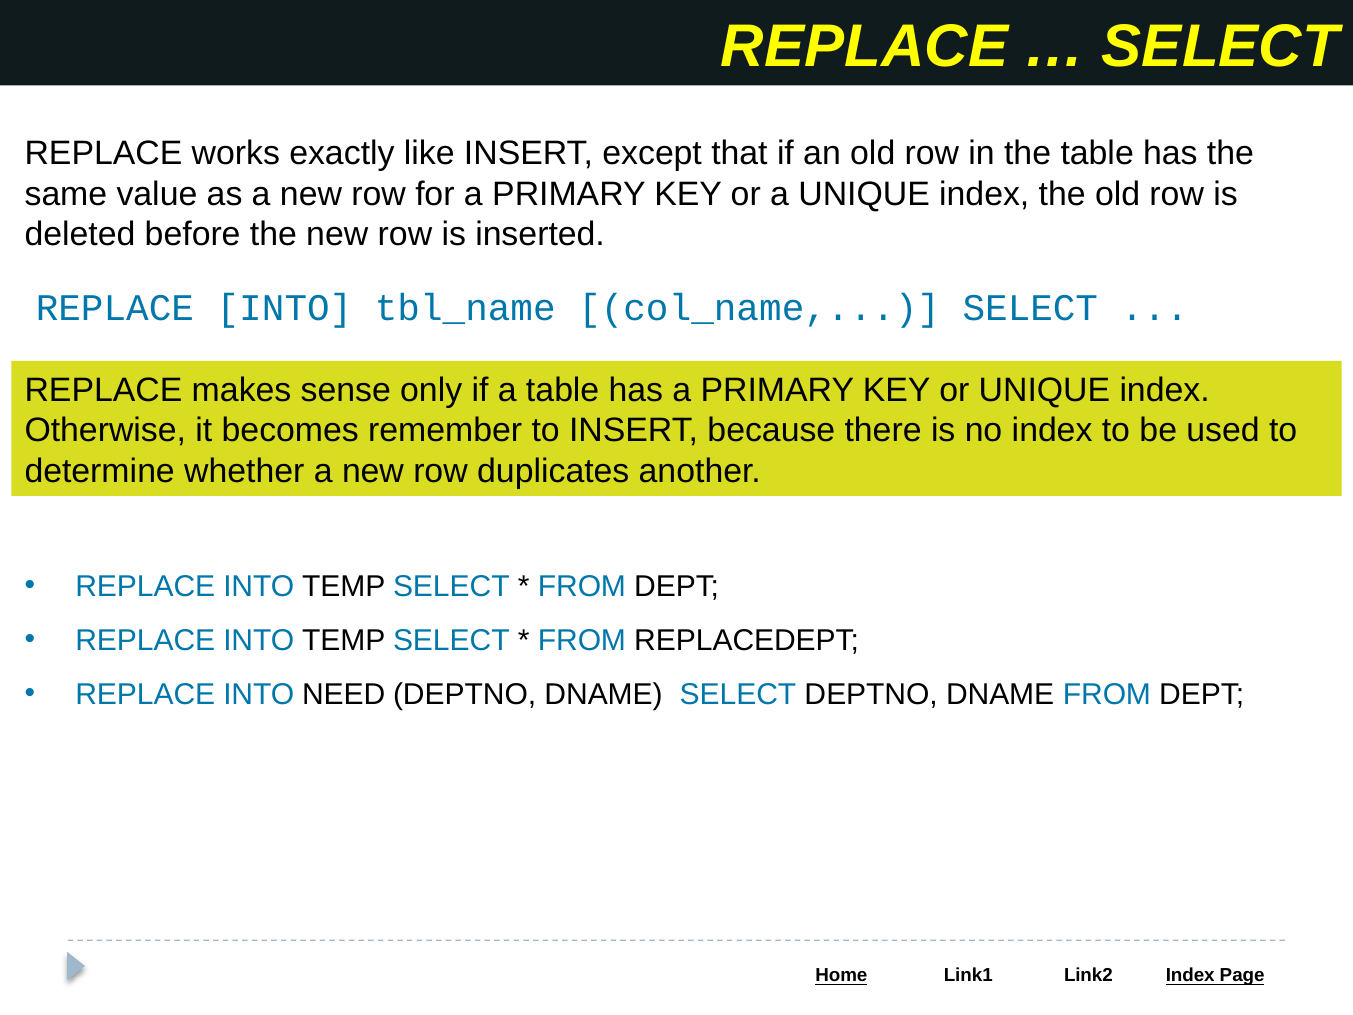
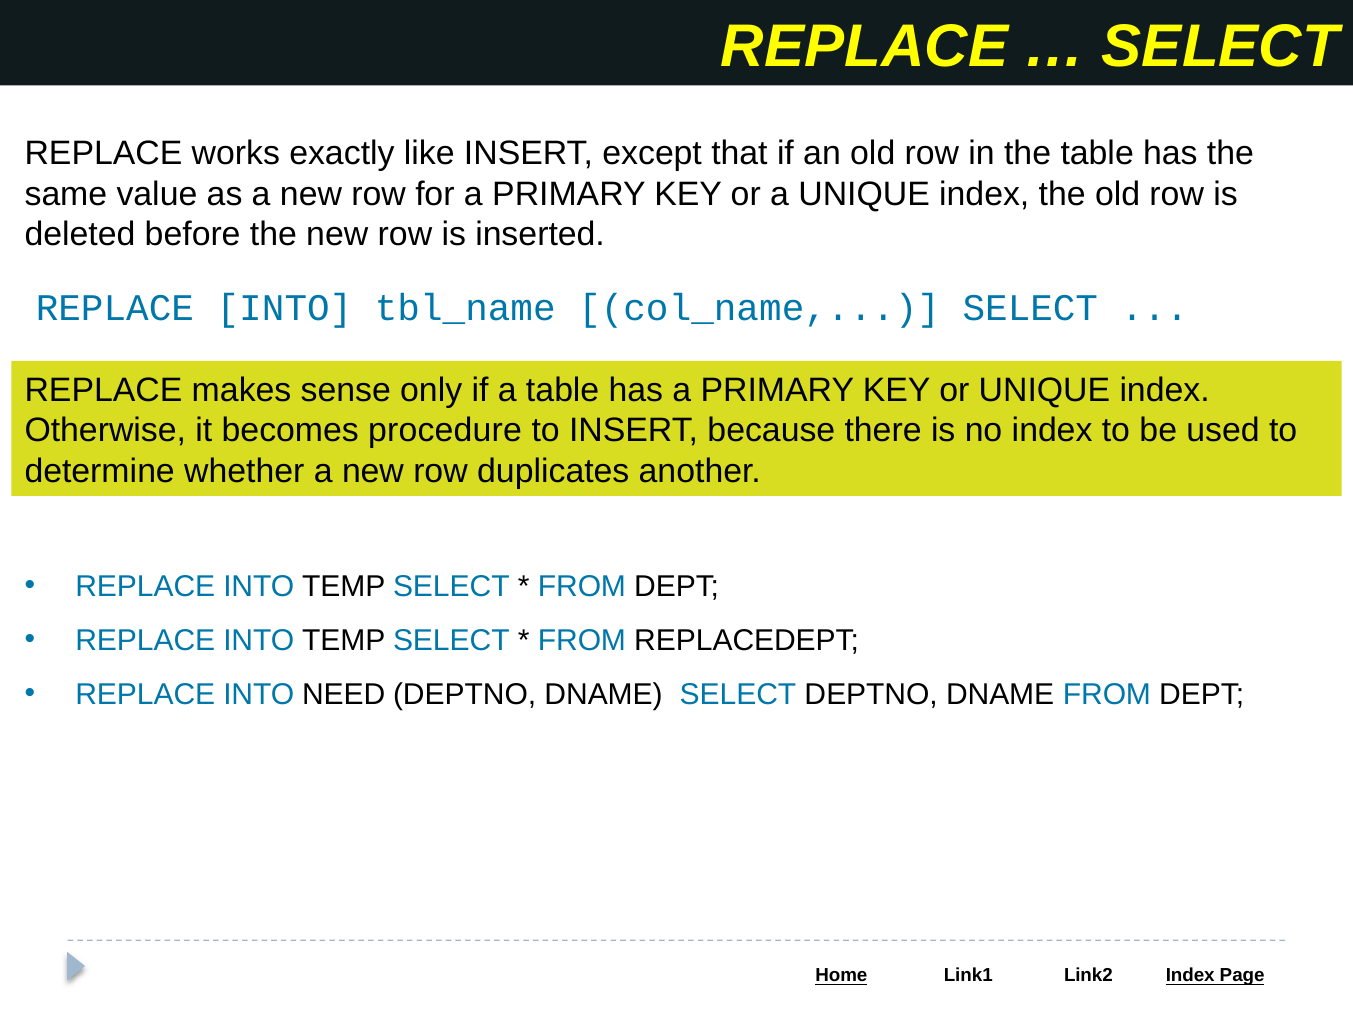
remember: remember -> procedure (445, 431)
